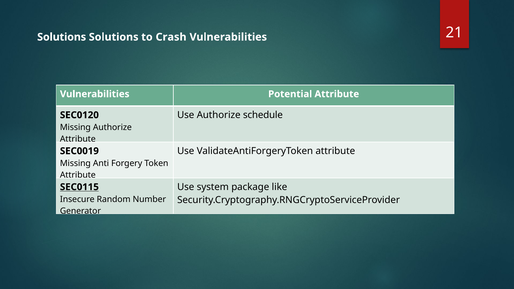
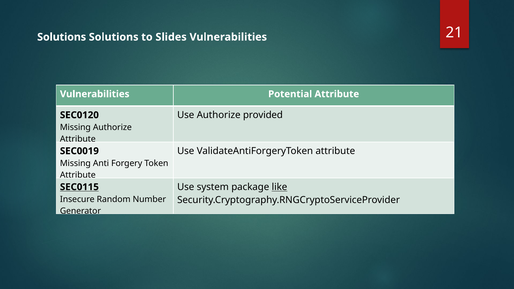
Crash: Crash -> Slides (171, 37)
schedule: schedule -> provided (263, 115)
like underline: none -> present (279, 187)
